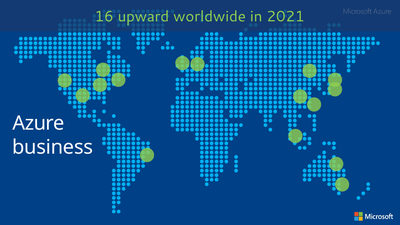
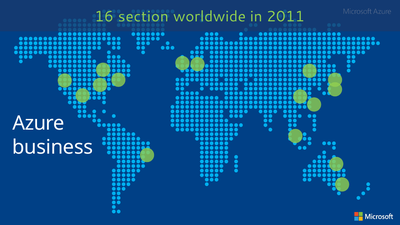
upward: upward -> section (143, 17)
2021: 2021 -> 2011 (286, 17)
